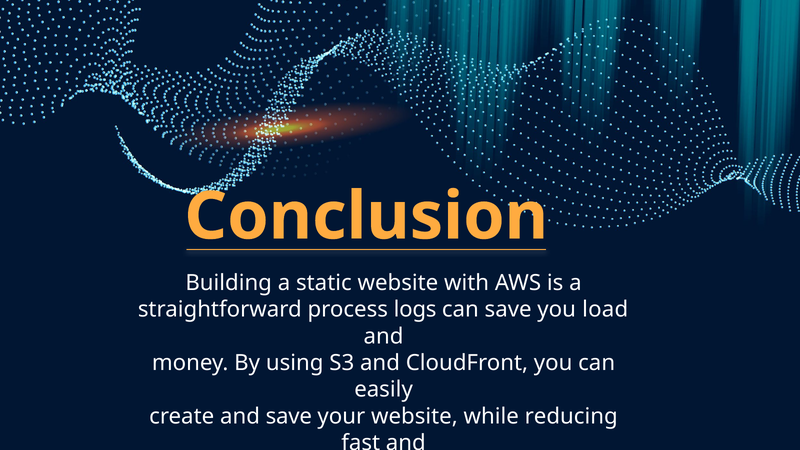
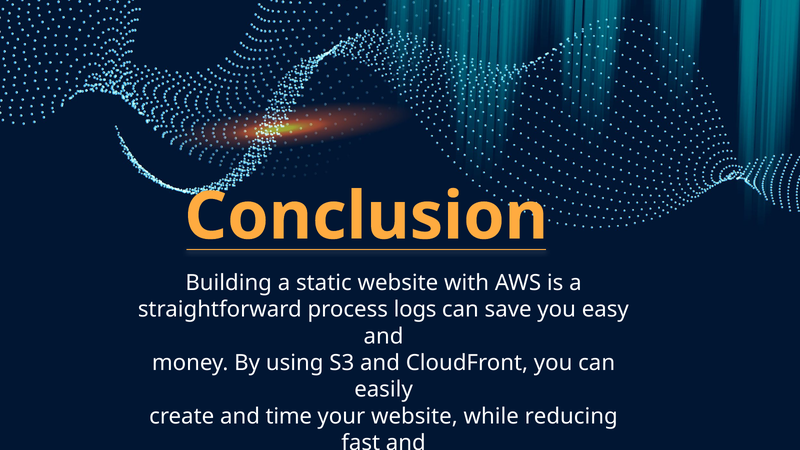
load: load -> easy (605, 310)
and save: save -> time (289, 416)
